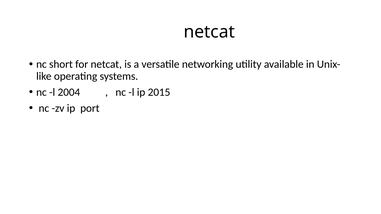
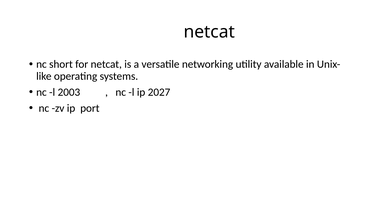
2004: 2004 -> 2003 (69, 92)
2015: 2015 -> 2027 (159, 92)
